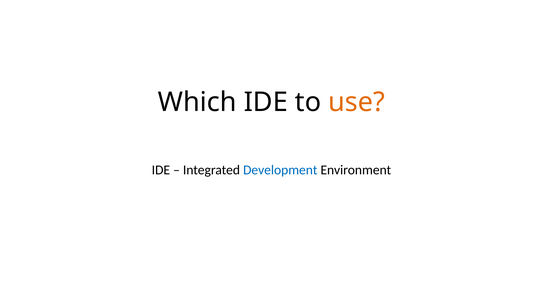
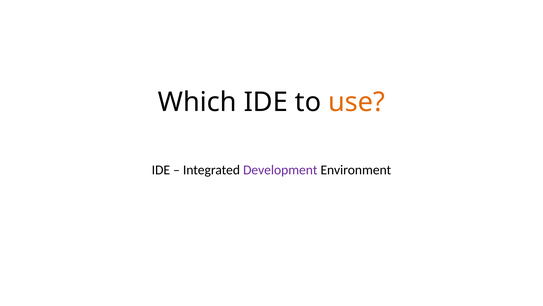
Development colour: blue -> purple (280, 170)
